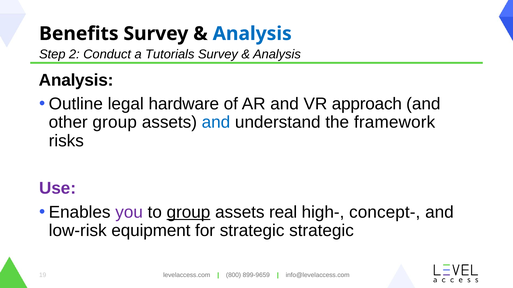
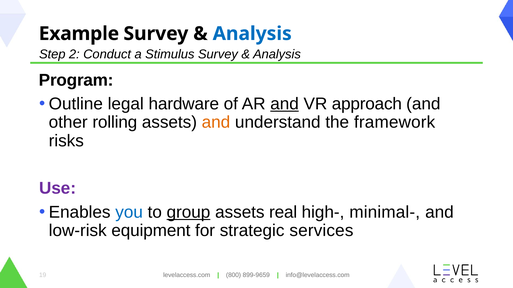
Benefits: Benefits -> Example (79, 34)
Tutorials: Tutorials -> Stimulus (170, 54)
Analysis: Analysis -> Program (76, 80)
and underline: none -> present (285, 104)
other group: group -> rolling (115, 123)
and colour: blue -> orange (216, 123)
you colour: purple -> blue (129, 212)
concept-: concept- -> minimal- (385, 212)
strategic strategic: strategic -> services (321, 231)
